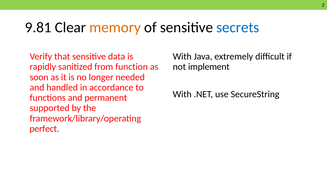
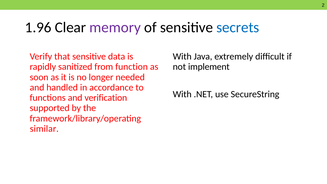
9.81: 9.81 -> 1.96 (38, 27)
memory colour: orange -> purple (115, 27)
permanent: permanent -> verification (106, 98)
perfect: perfect -> similar (44, 129)
